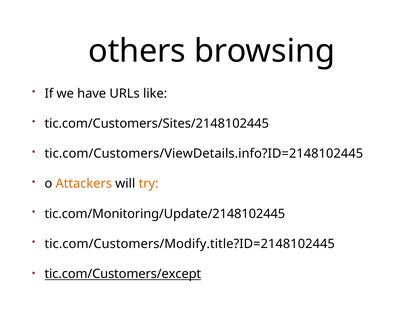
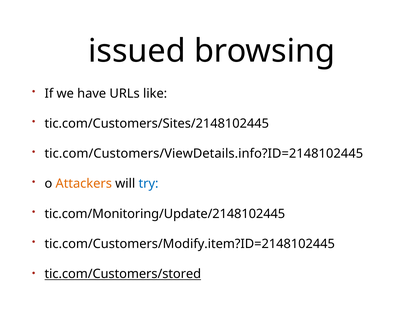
others: others -> issued (137, 51)
try colour: orange -> blue (149, 183)
tic.com/Customers/Modify.title?ID=2148102445: tic.com/Customers/Modify.title?ID=2148102445 -> tic.com/Customers/Modify.item?ID=2148102445 (190, 243)
tic.com/Customers/except: tic.com/Customers/except -> tic.com/Customers/stored (123, 273)
